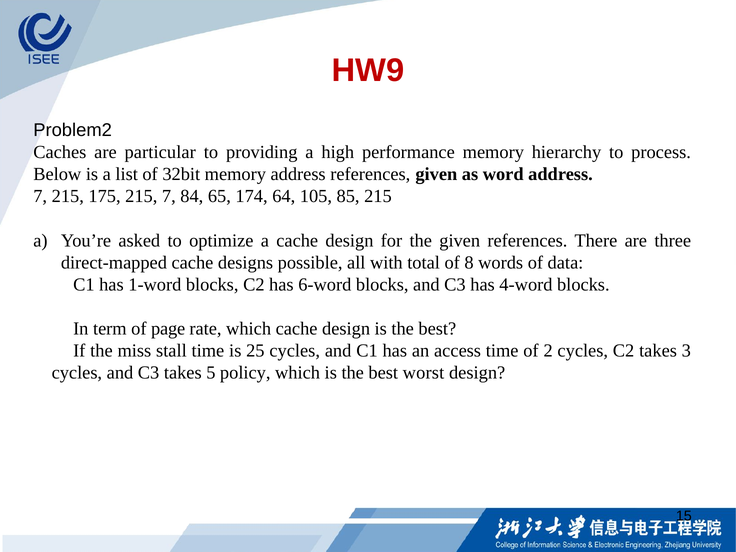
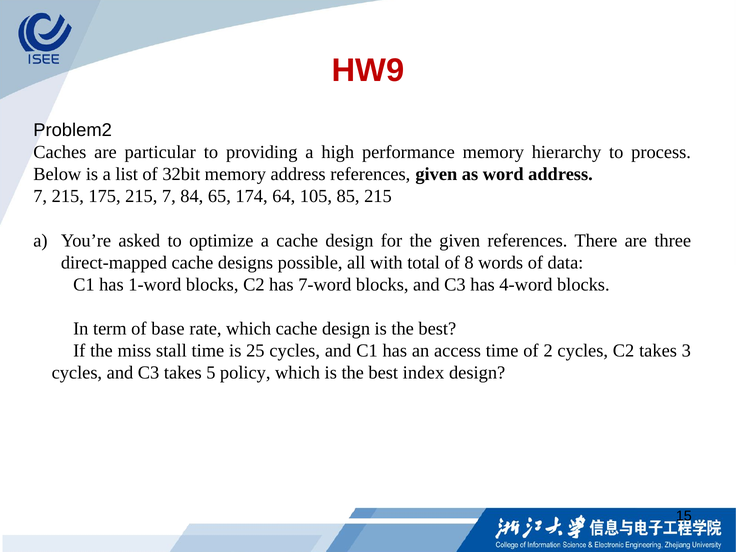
6-word: 6-word -> 7-word (325, 285)
page: page -> base (168, 329)
worst: worst -> index (423, 373)
